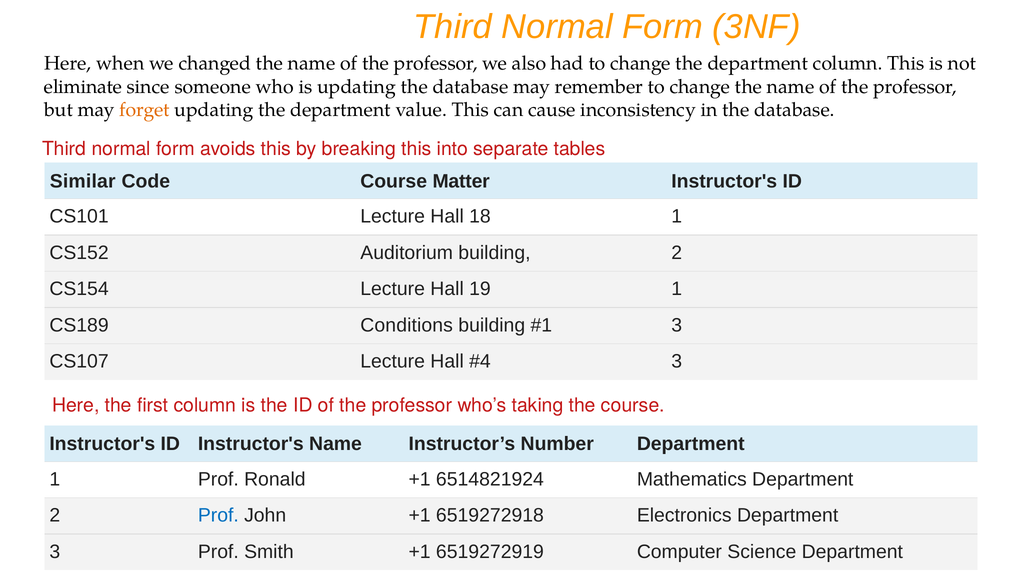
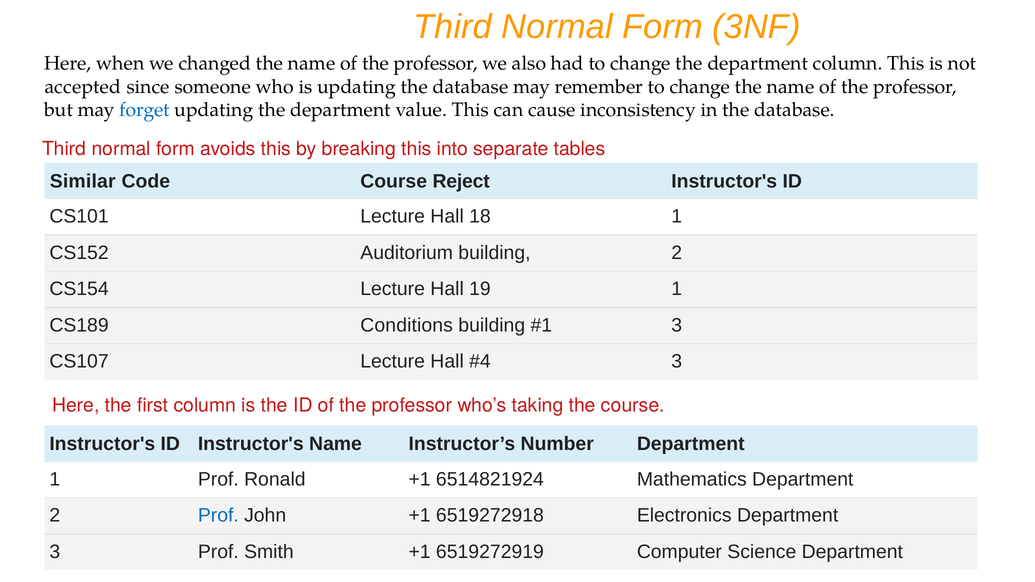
eliminate: eliminate -> accepted (83, 87)
forget colour: orange -> blue (145, 110)
Matter: Matter -> Reject (461, 181)
